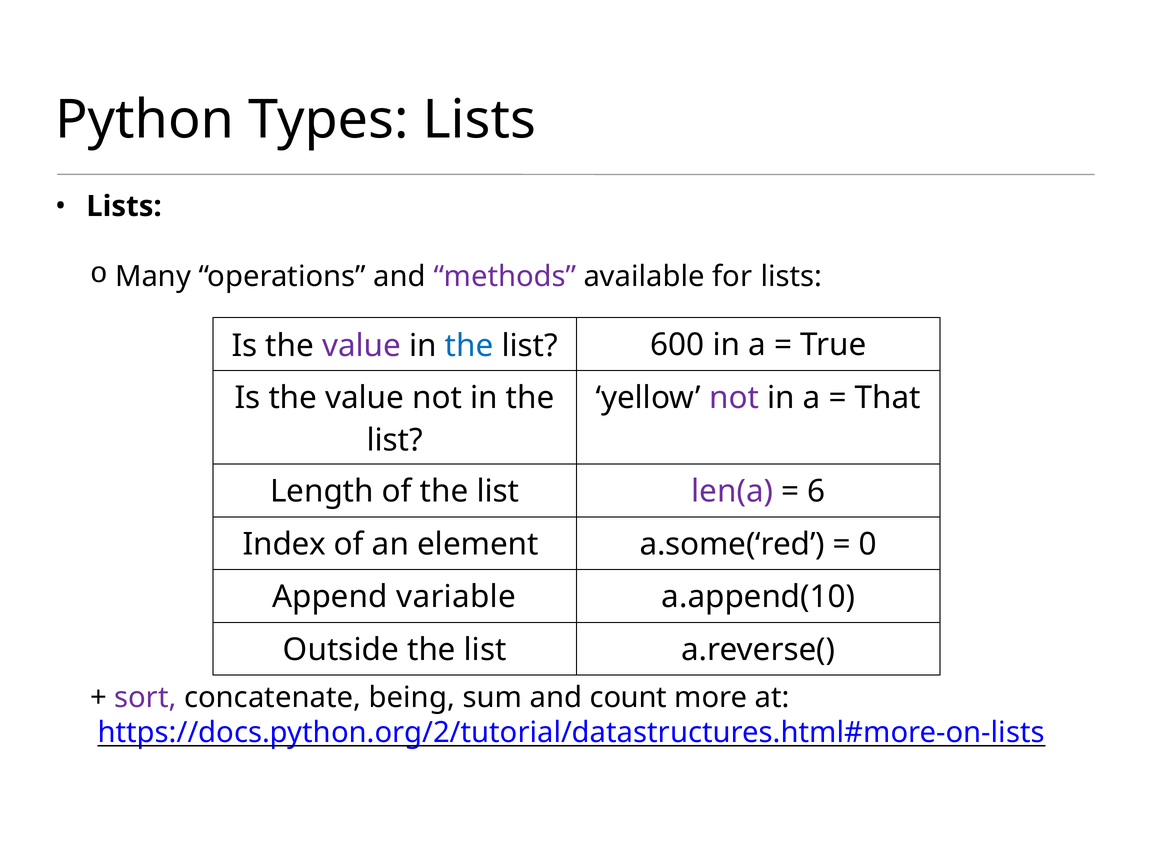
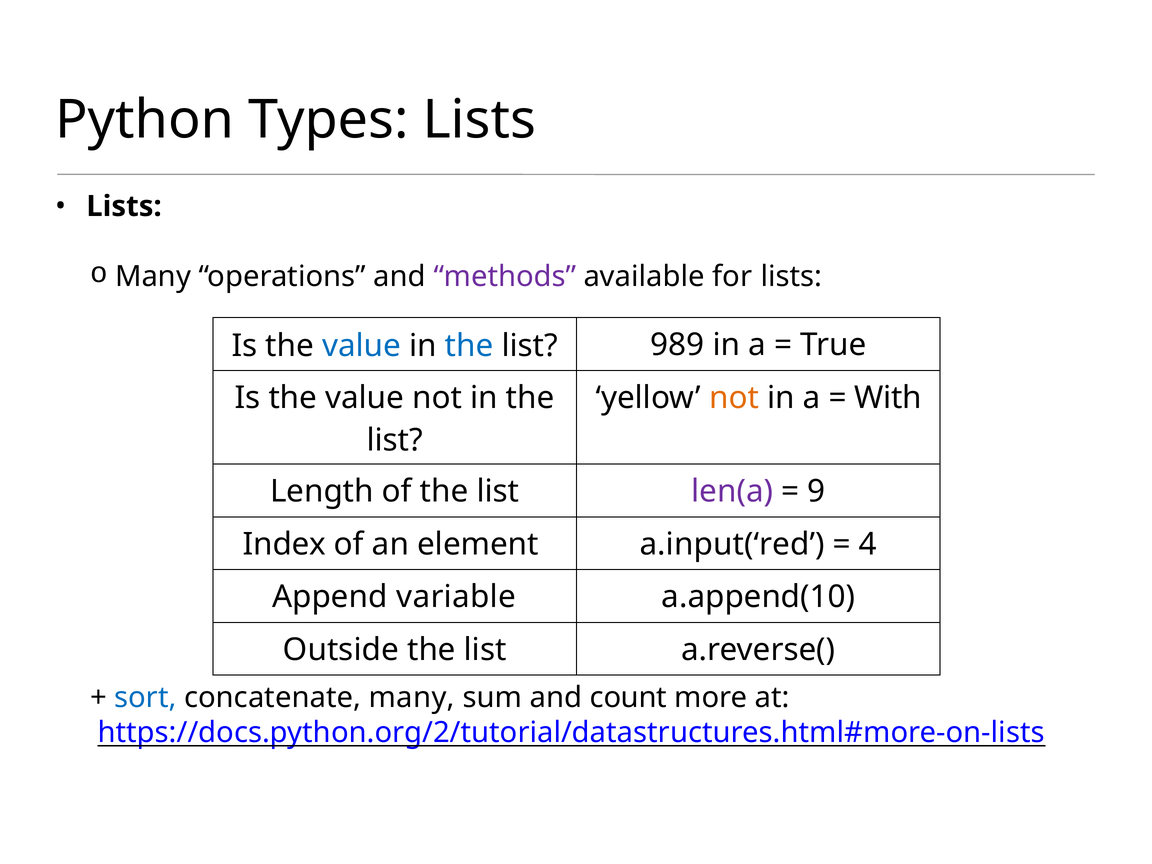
value colour: purple -> blue (362, 346)
600: 600 -> 989 (677, 345)
not colour: purple -> orange (734, 398)
That: That -> With (888, 398)
6: 6 -> 9 (816, 491)
a.some(‘red: a.some(‘red -> a.input(‘red (732, 544)
0: 0 -> 4 (868, 544)
sort colour: purple -> blue (145, 697)
concatenate being: being -> many (412, 697)
